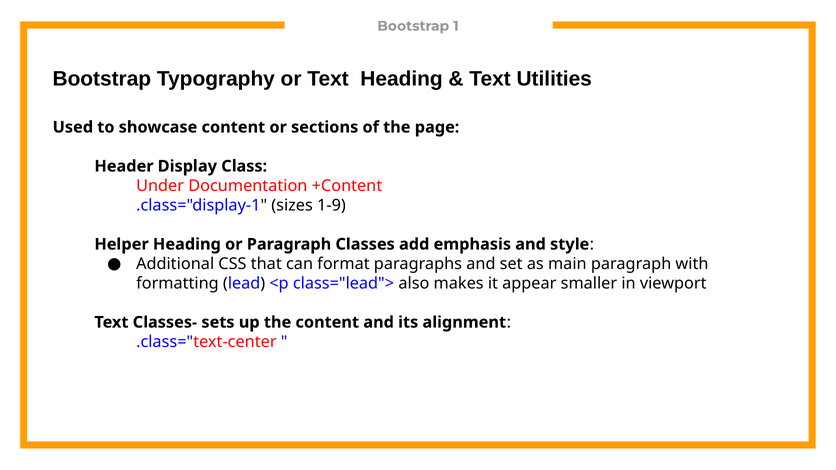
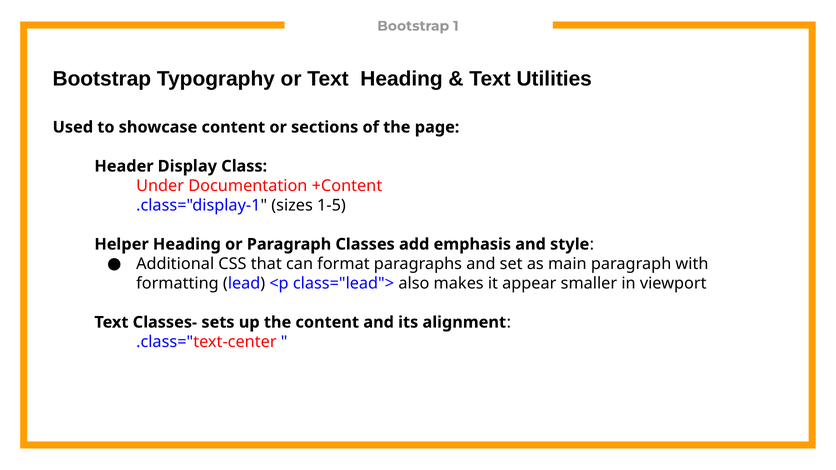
1-9: 1-9 -> 1-5 (331, 205)
